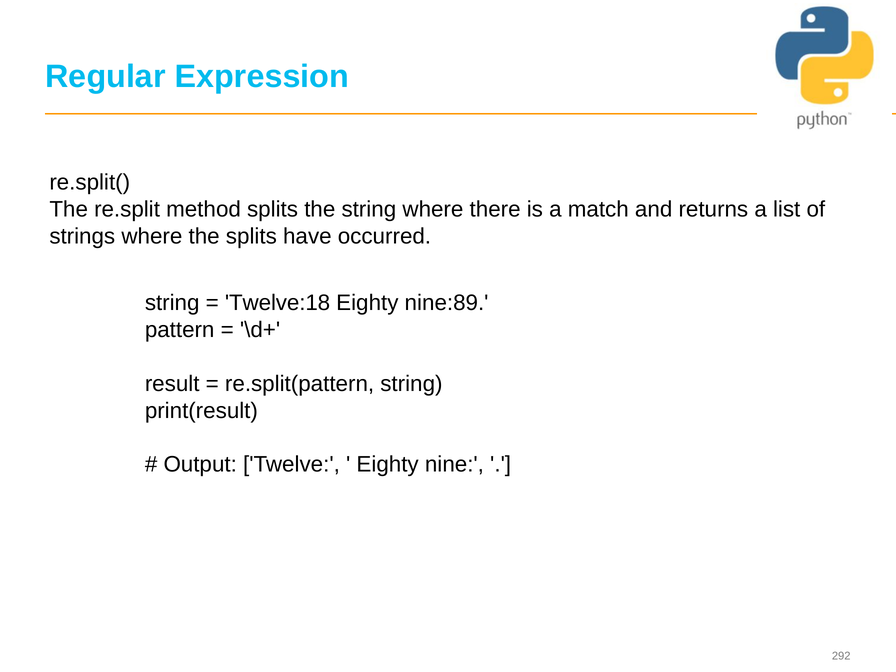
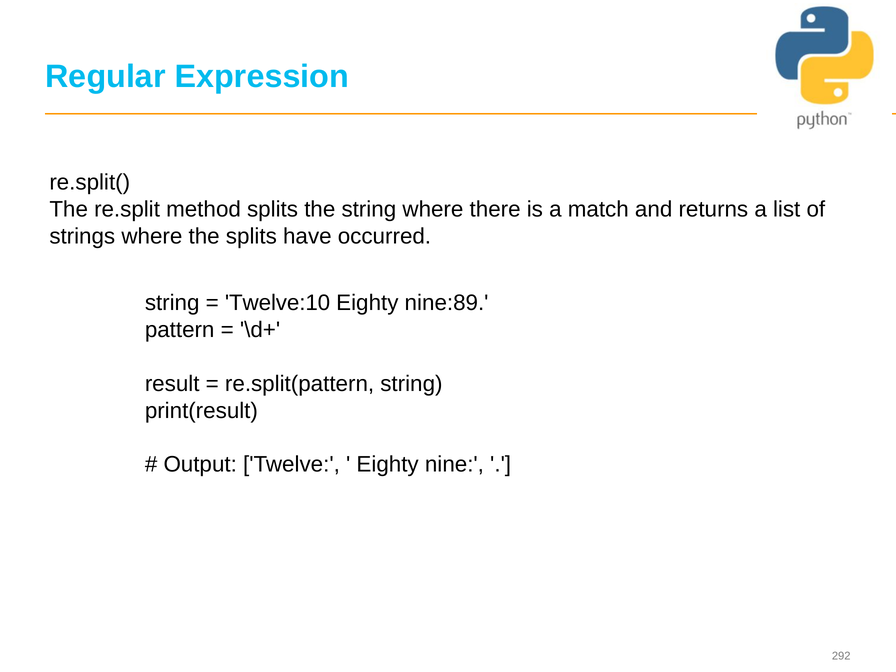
Twelve:18: Twelve:18 -> Twelve:10 (278, 303)
